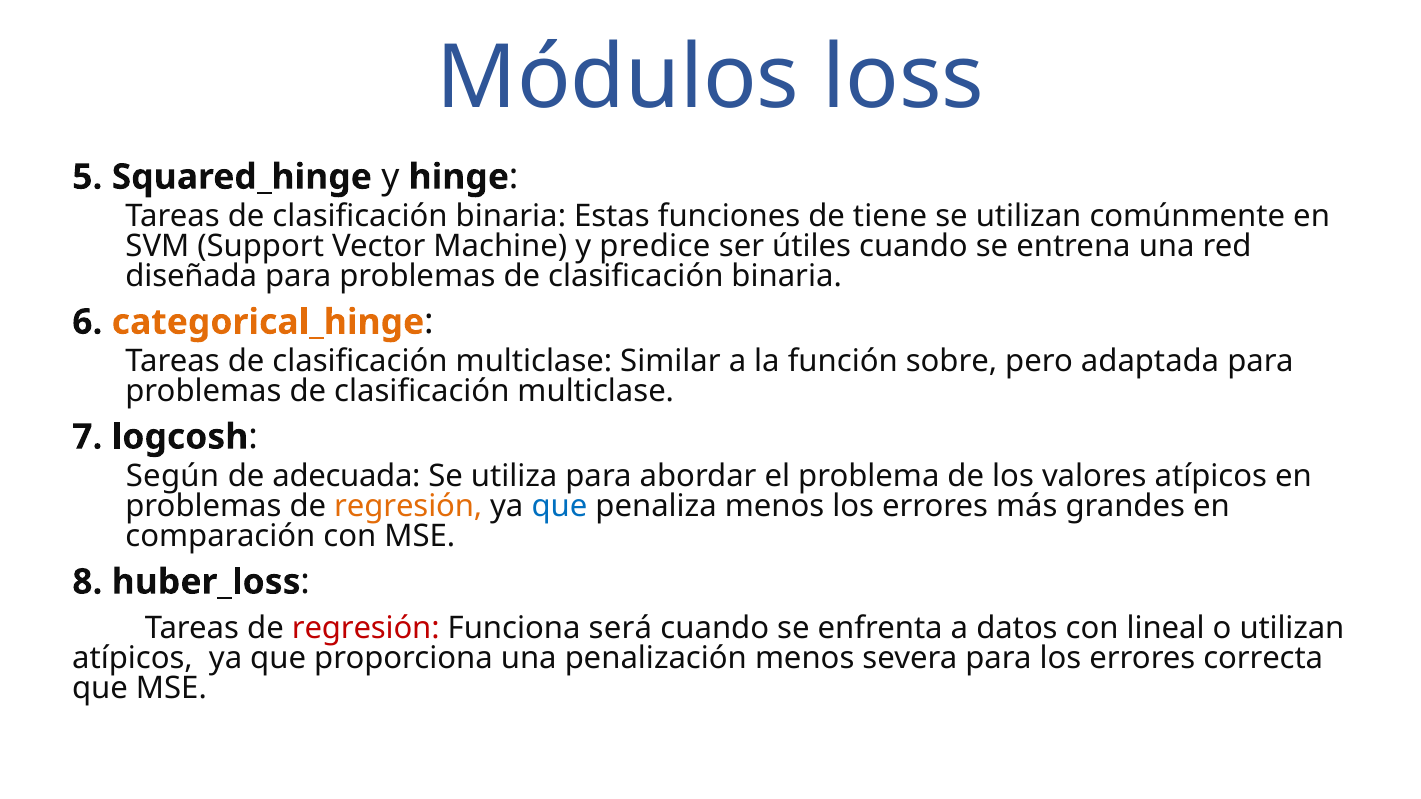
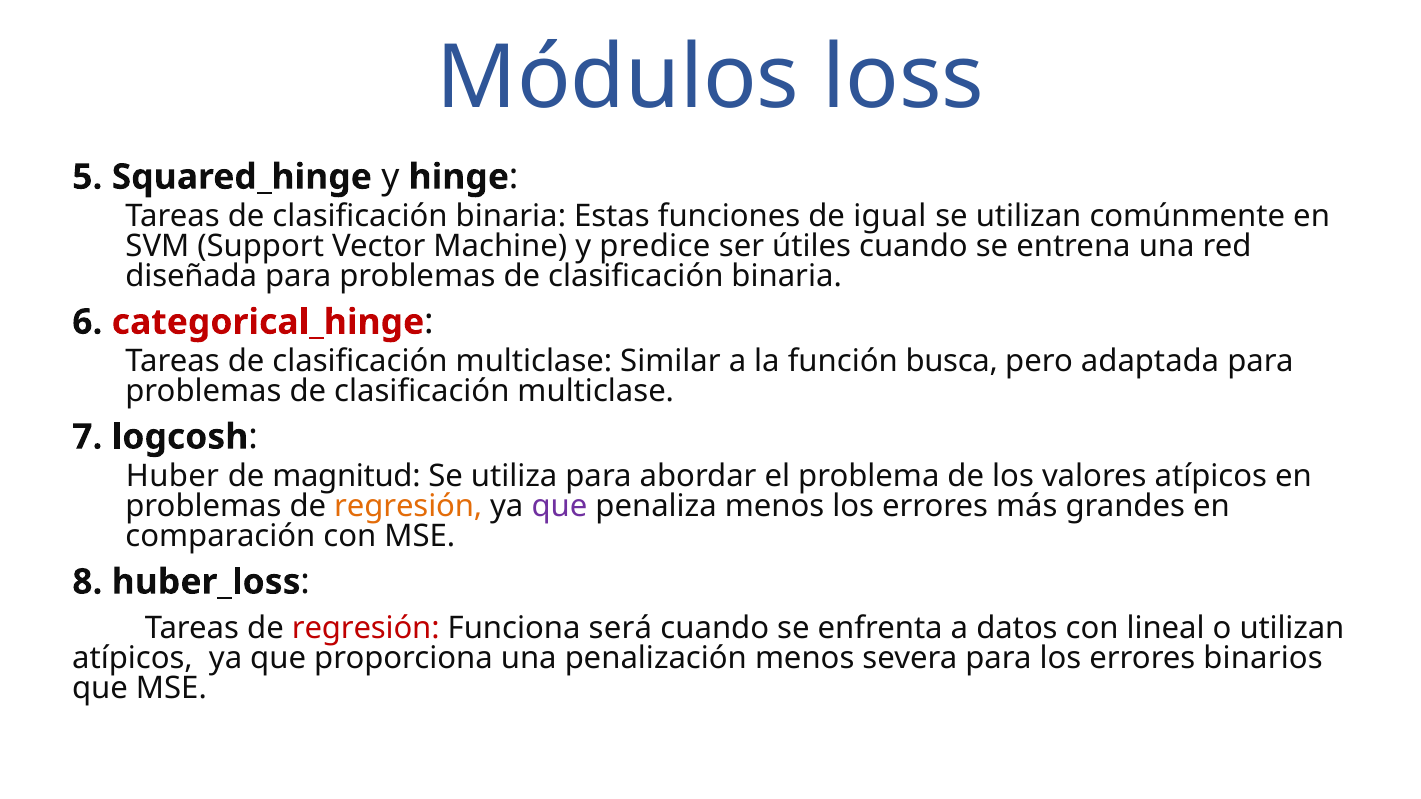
tiene: tiene -> igual (890, 216)
categorical_hinge colour: orange -> red (268, 322)
sobre: sobre -> busca (952, 361)
Según: Según -> Huber (172, 476)
adecuada: adecuada -> magnitud (346, 476)
que colour: blue -> purple (559, 506)
correcta: correcta -> binarios (1263, 658)
